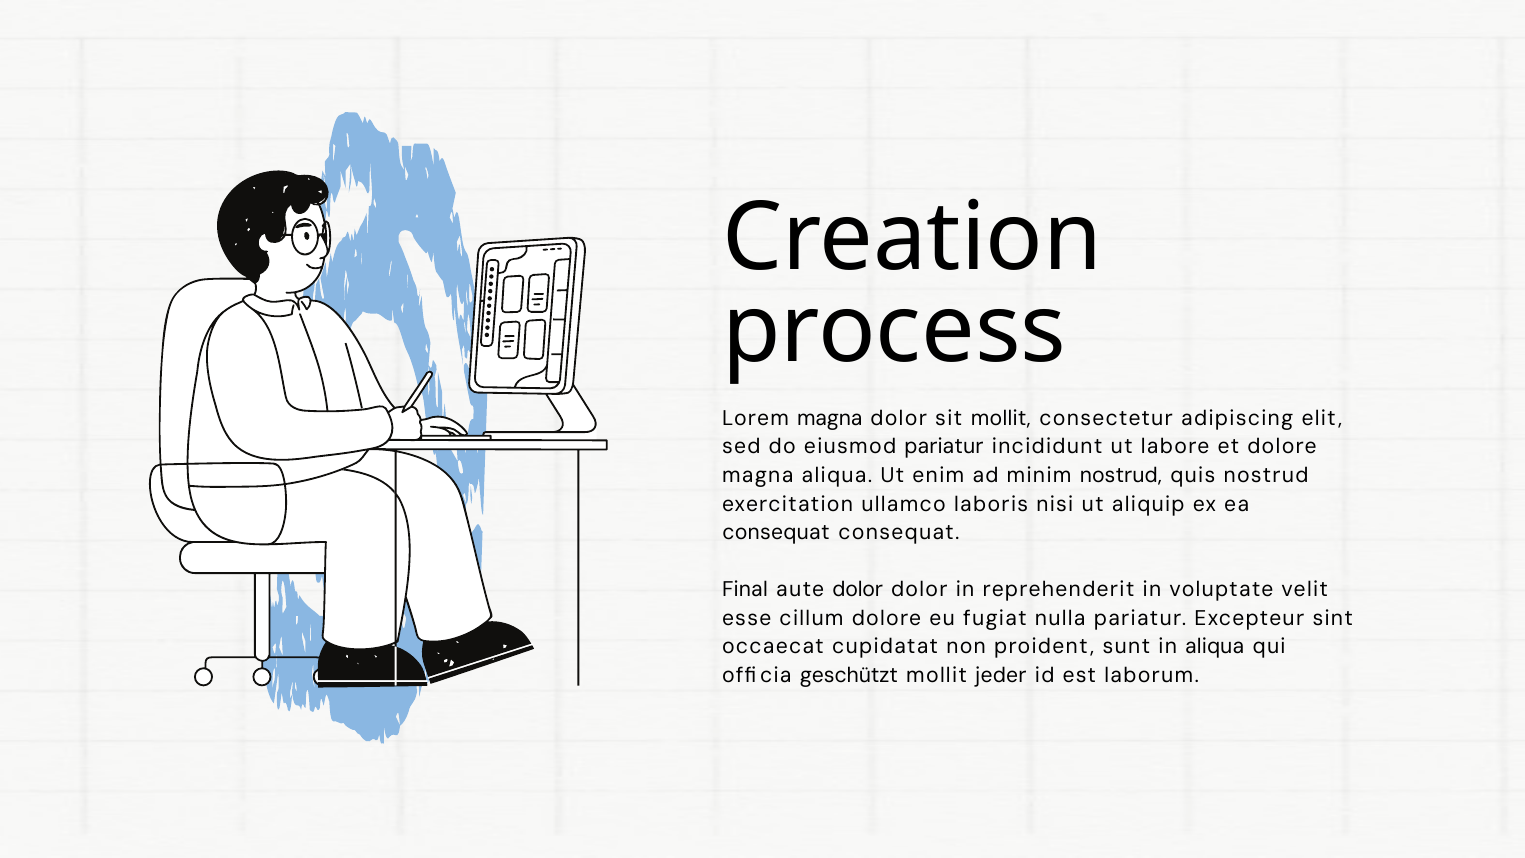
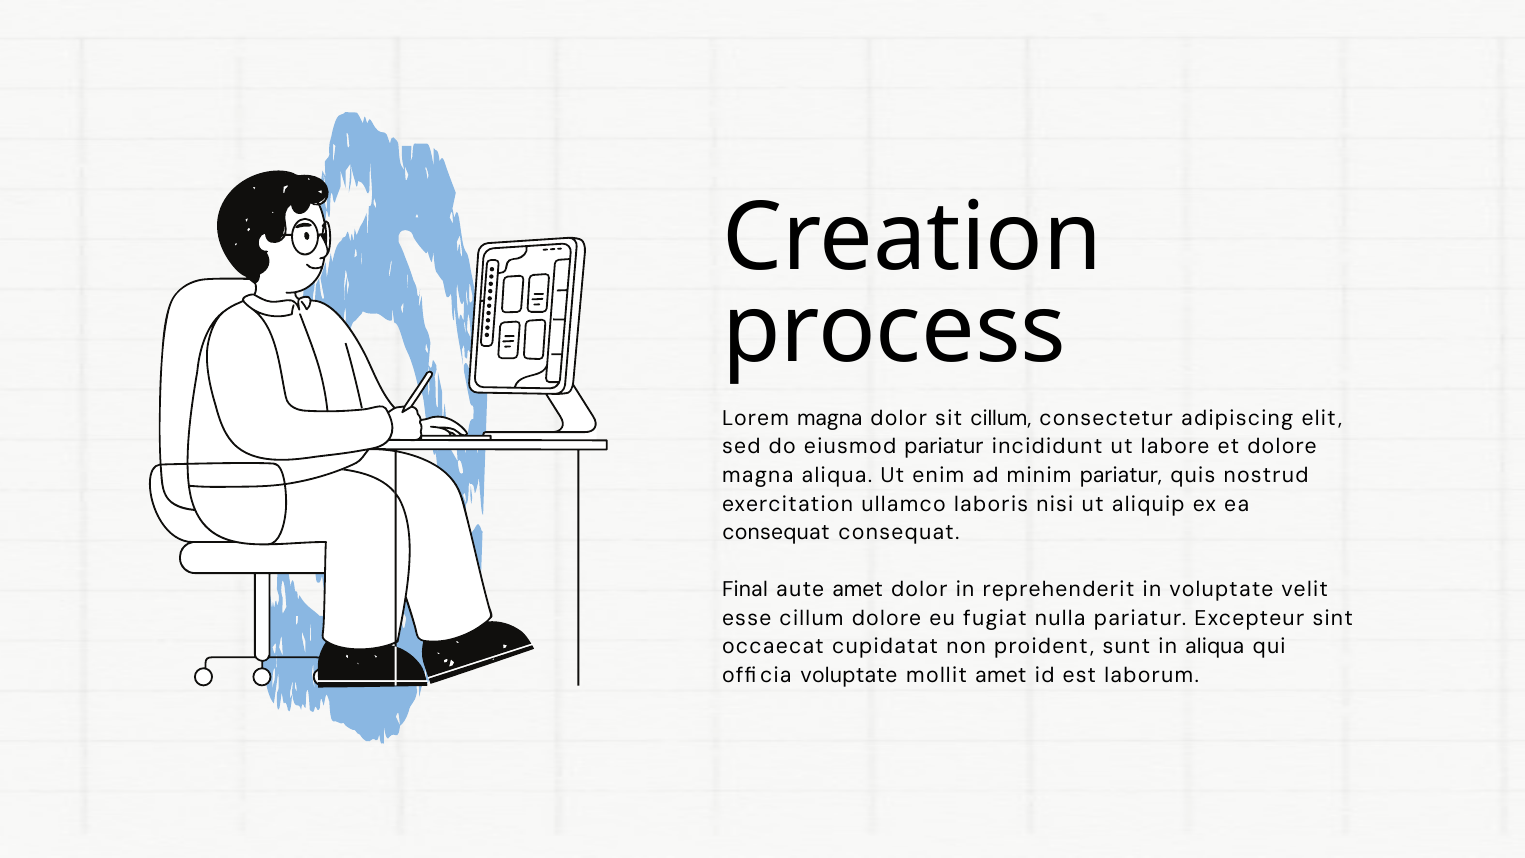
sit mollit: mollit -> cillum (1001, 418)
minim nostrud: nostrud -> pariatur (1121, 475)
aute dolor: dolor -> amet (858, 590)
officia geschützt: geschützt -> voluptate (849, 675)
mollit jeder: jeder -> amet (1001, 675)
